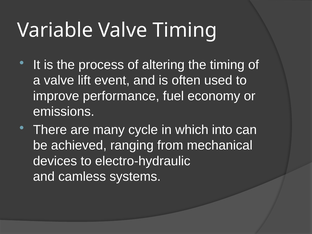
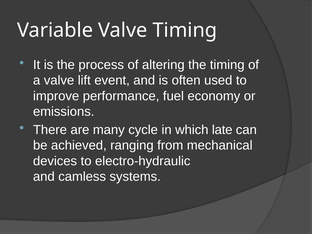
into: into -> late (222, 130)
